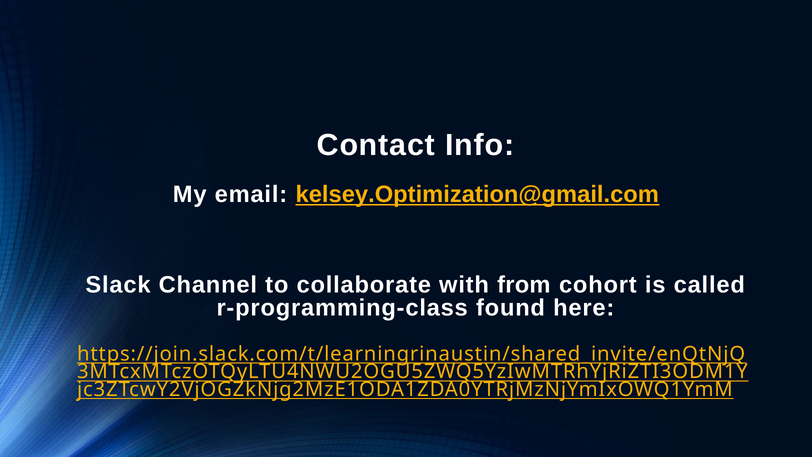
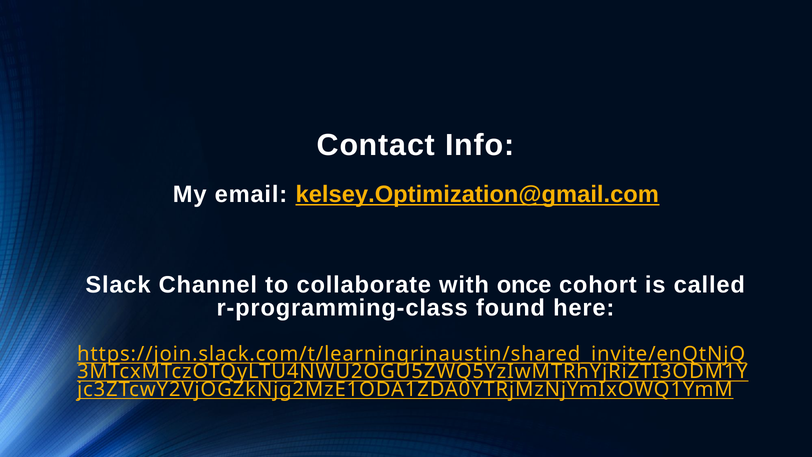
from: from -> once (524, 285)
